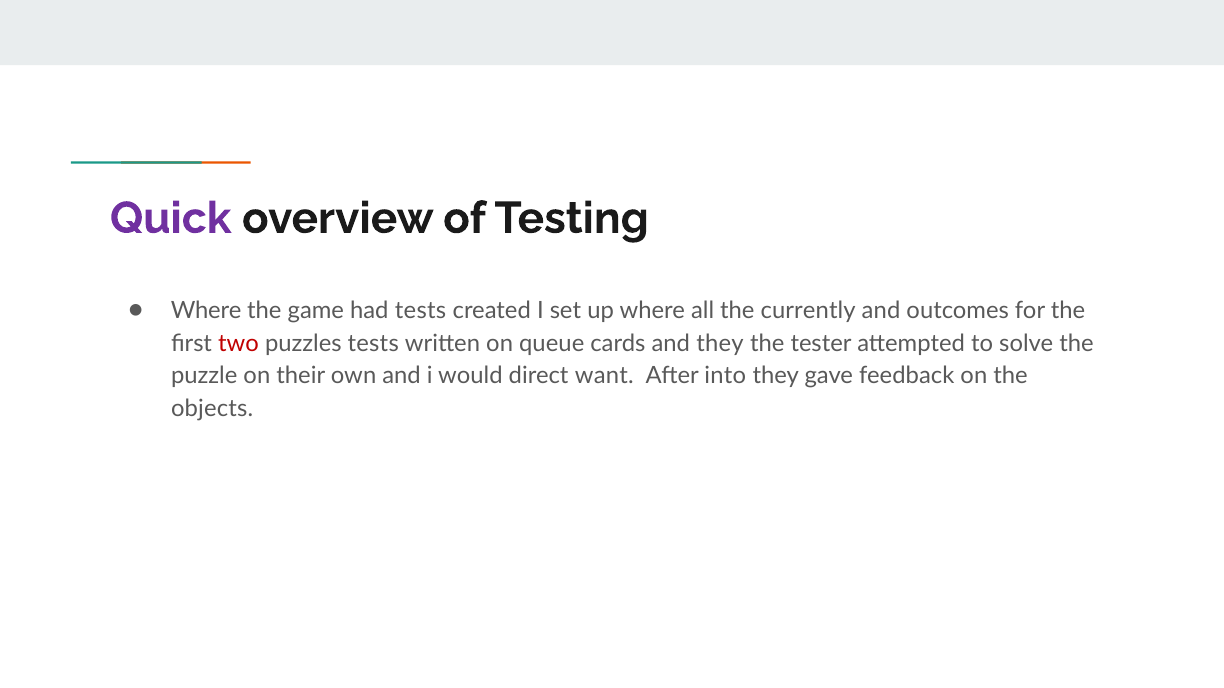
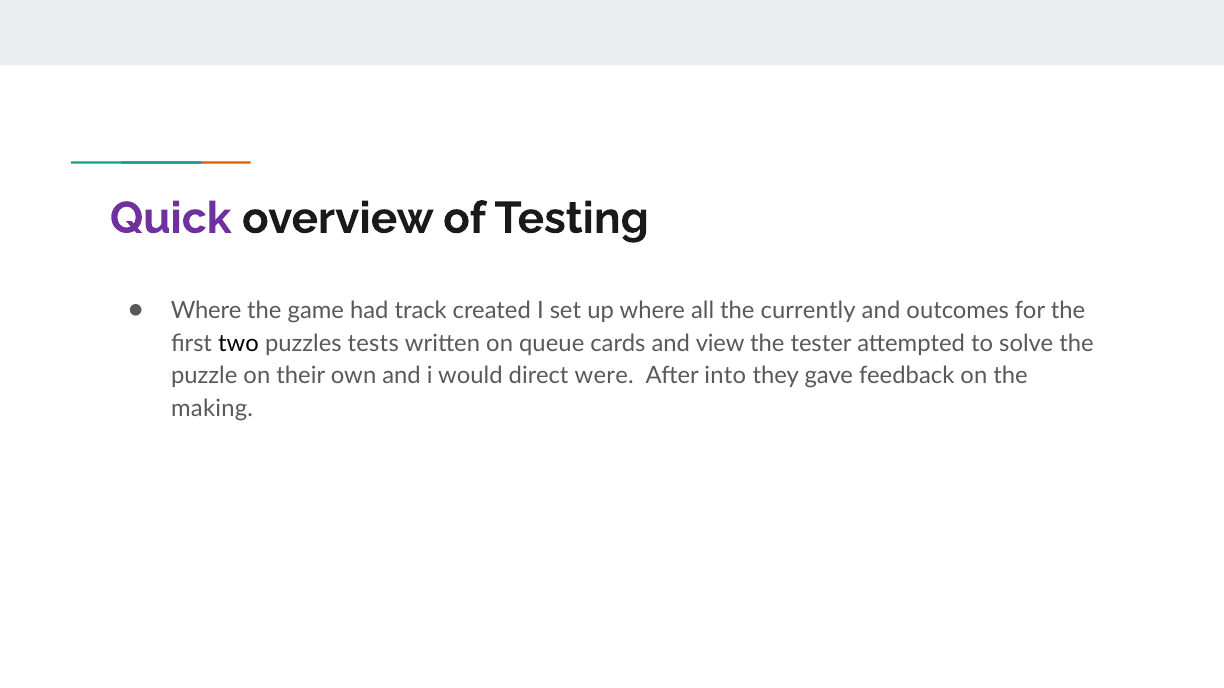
had tests: tests -> track (421, 311)
two colour: red -> black (238, 344)
and they: they -> view (720, 344)
want: want -> were (604, 376)
objects: objects -> making (212, 409)
